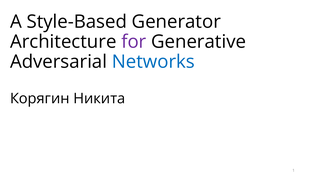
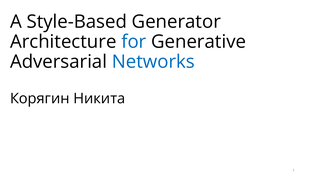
for colour: purple -> blue (134, 42)
